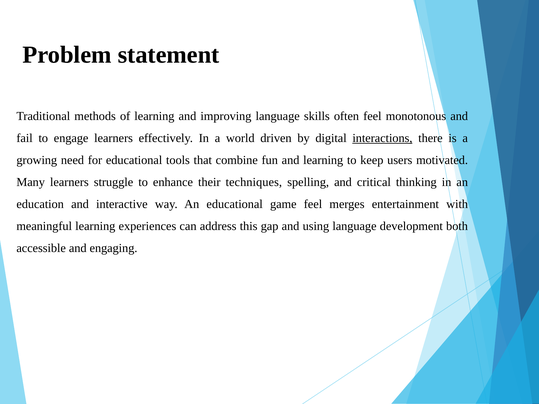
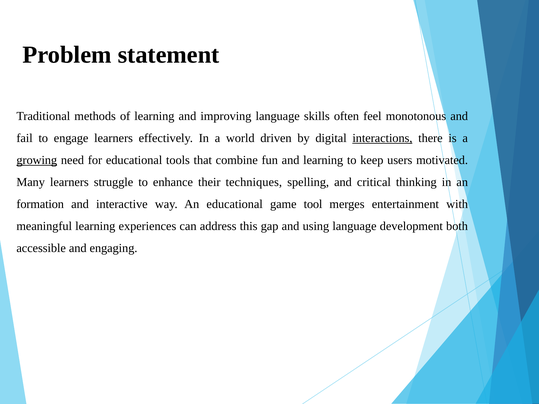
growing underline: none -> present (37, 160)
education: education -> formation (40, 204)
game feel: feel -> tool (313, 204)
